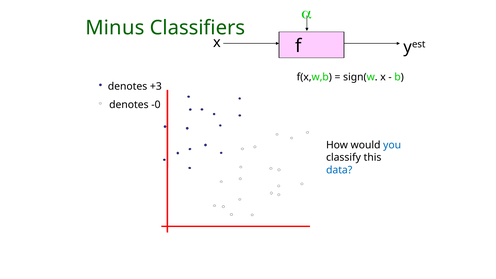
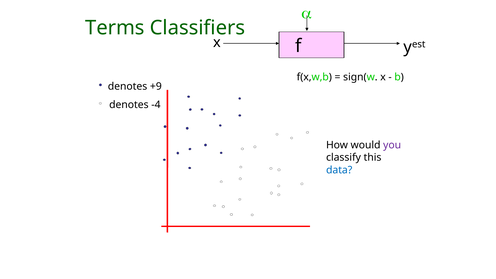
Minus: Minus -> Terms (115, 28)
+3: +3 -> +9 (156, 86)
-0: -0 -> -4 (156, 105)
you colour: blue -> purple (392, 145)
